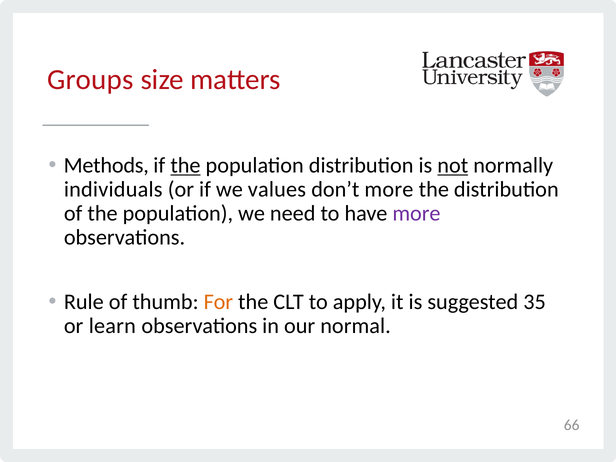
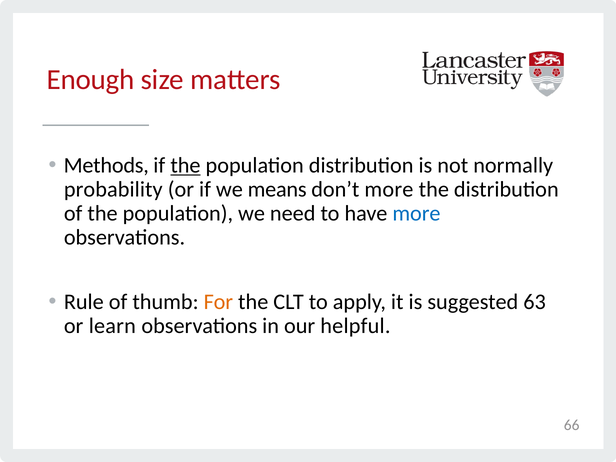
Groups: Groups -> Enough (91, 79)
not underline: present -> none (453, 165)
individuals: individuals -> probability (113, 189)
values: values -> means (277, 189)
more colour: purple -> blue (416, 213)
35: 35 -> 63 (535, 302)
normal: normal -> helpful (355, 326)
